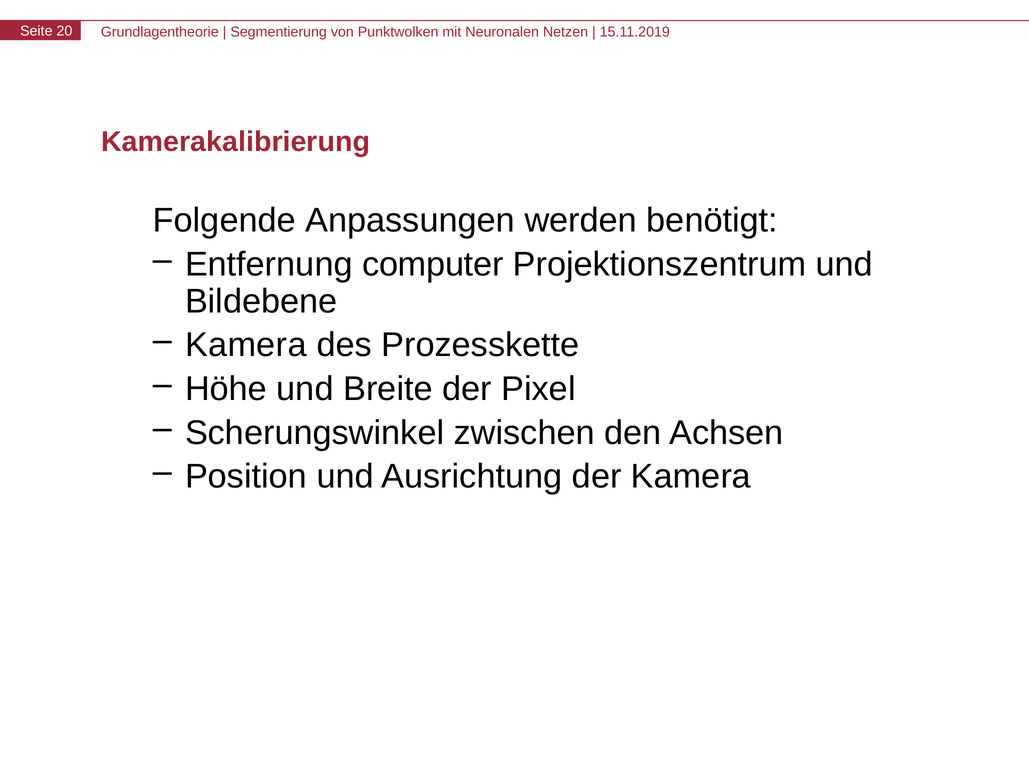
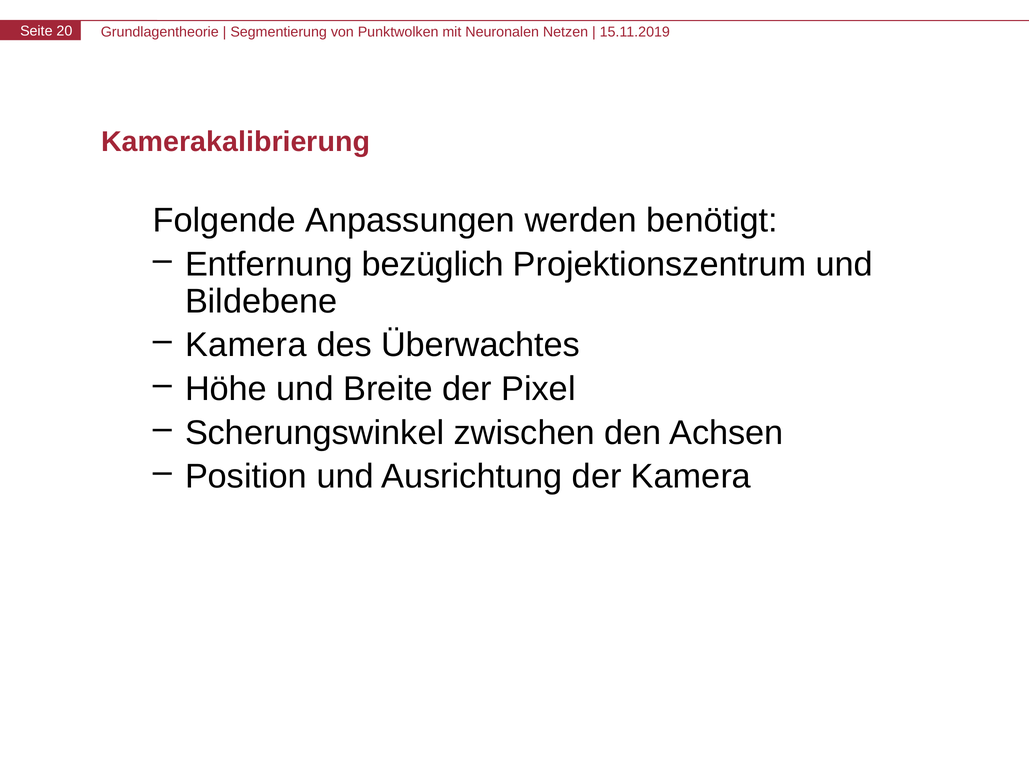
computer: computer -> bezüglich (433, 265)
Prozesskette: Prozesskette -> Überwachtes (481, 345)
